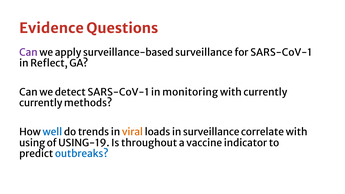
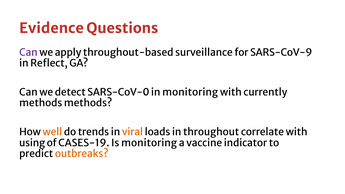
surveillance-based: surveillance-based -> throughout-based (128, 53)
for SARS-CoV-1: SARS-CoV-1 -> SARS-CoV-9 (281, 53)
detect SARS-CoV-1: SARS-CoV-1 -> SARS-CoV-0 (118, 92)
currently: currently -> methods (41, 103)
well colour: blue -> orange (52, 132)
in surveillance: surveillance -> throughout (211, 132)
USING-19: USING-19 -> CASES-19 (84, 143)
Is throughout: throughout -> monitoring (149, 143)
outbreaks colour: blue -> orange (82, 154)
